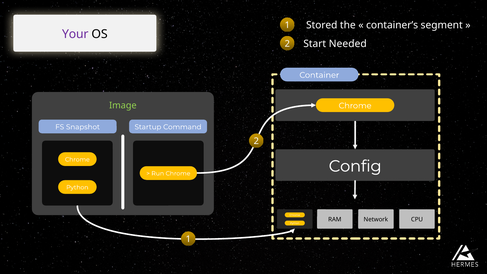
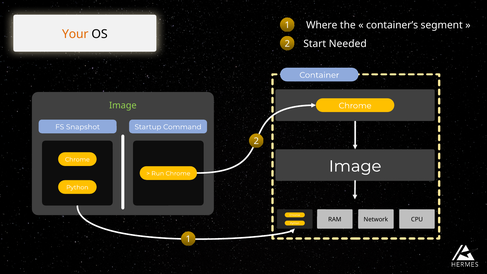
Stored: Stored -> Where (322, 25)
Your colour: purple -> orange (75, 34)
Config: Config -> Image (355, 166)
